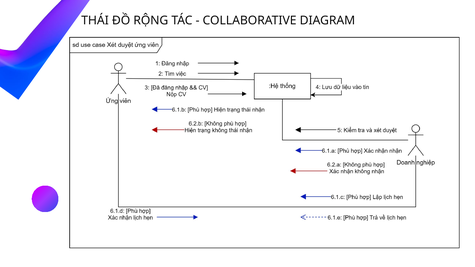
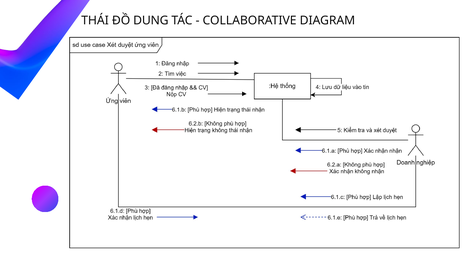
RỘNG: RỘNG -> DUNG (151, 20)
